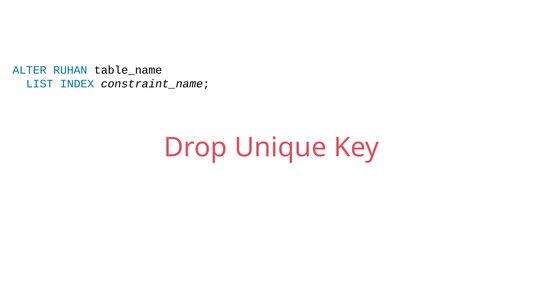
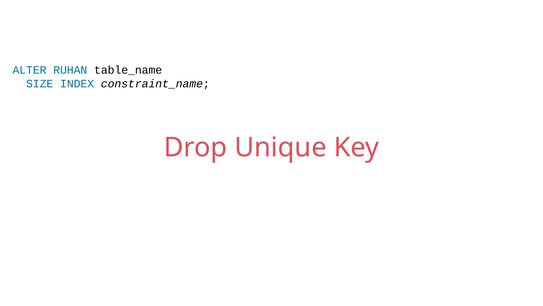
LIST: LIST -> SIZE (40, 83)
